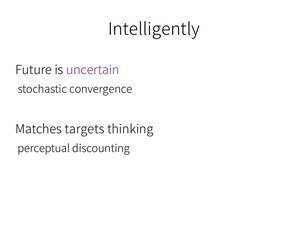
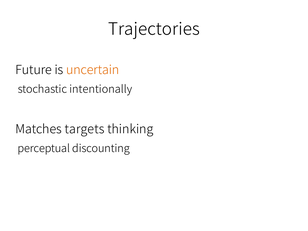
Intelligently: Intelligently -> Trajectories (154, 29)
uncertain colour: purple -> orange (93, 70)
convergence: convergence -> intentionally (101, 89)
